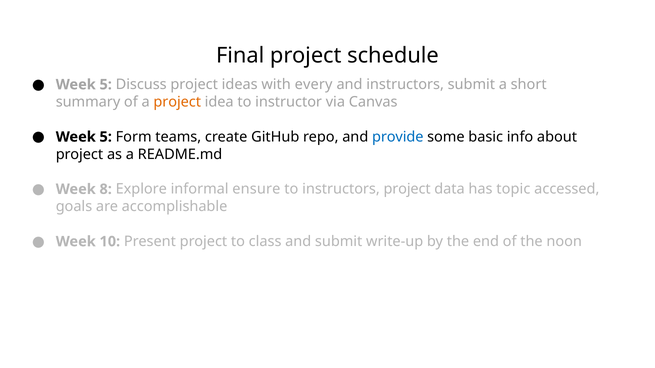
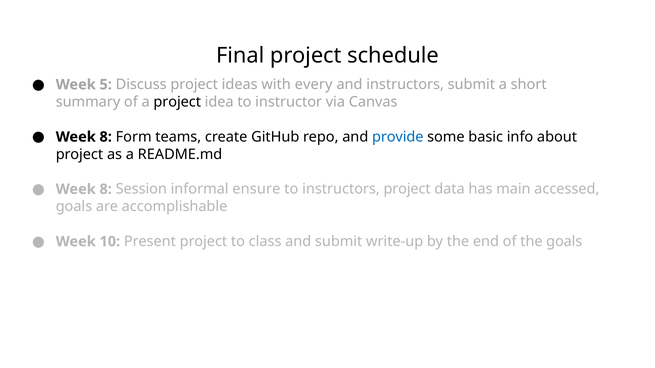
project colour: orange -> black (177, 102)
5: 5 -> 8 (106, 137)
Explore: Explore -> Session (141, 189)
topic: topic -> main (513, 189)
the noon: noon -> goals (564, 242)
